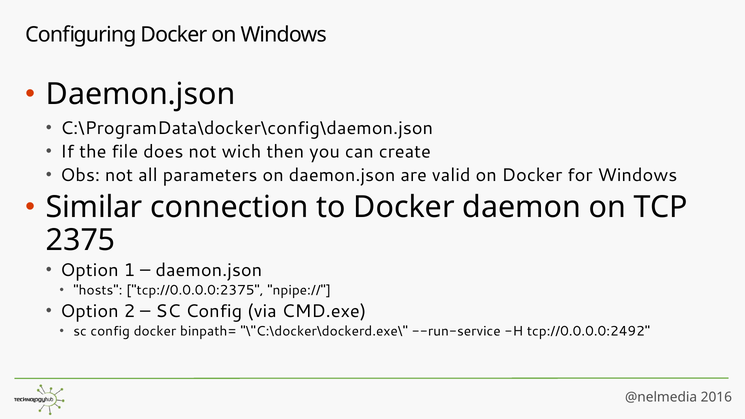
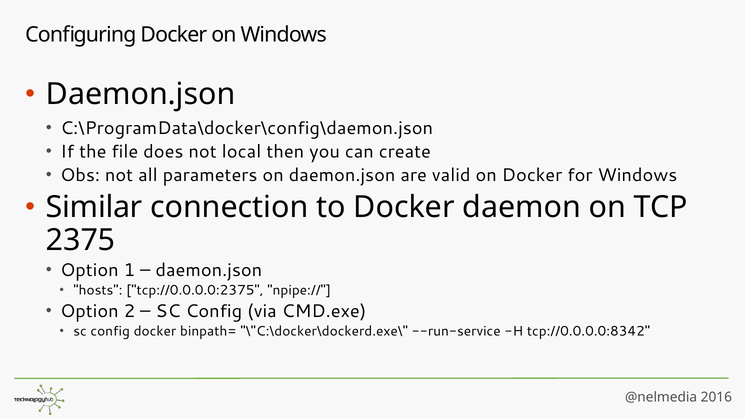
wich: wich -> local (242, 152)
tcp://0.0.0.0:2492: tcp://0.0.0.0:2492 -> tcp://0.0.0.0:8342 (589, 331)
